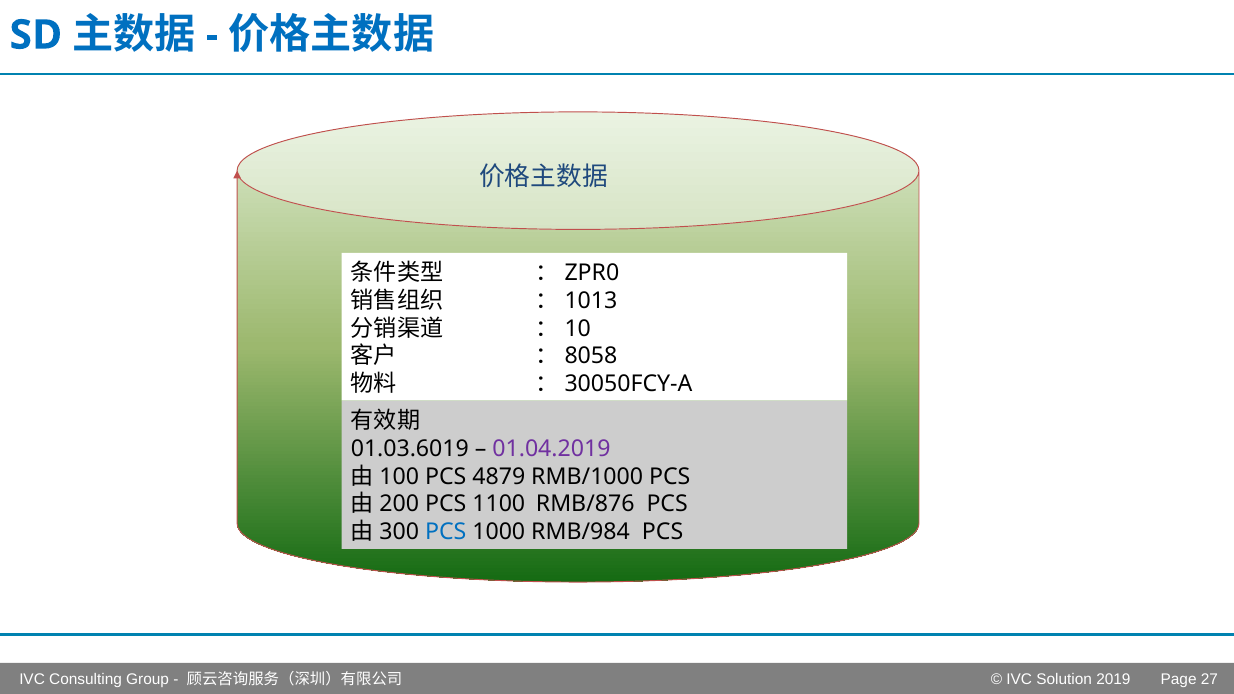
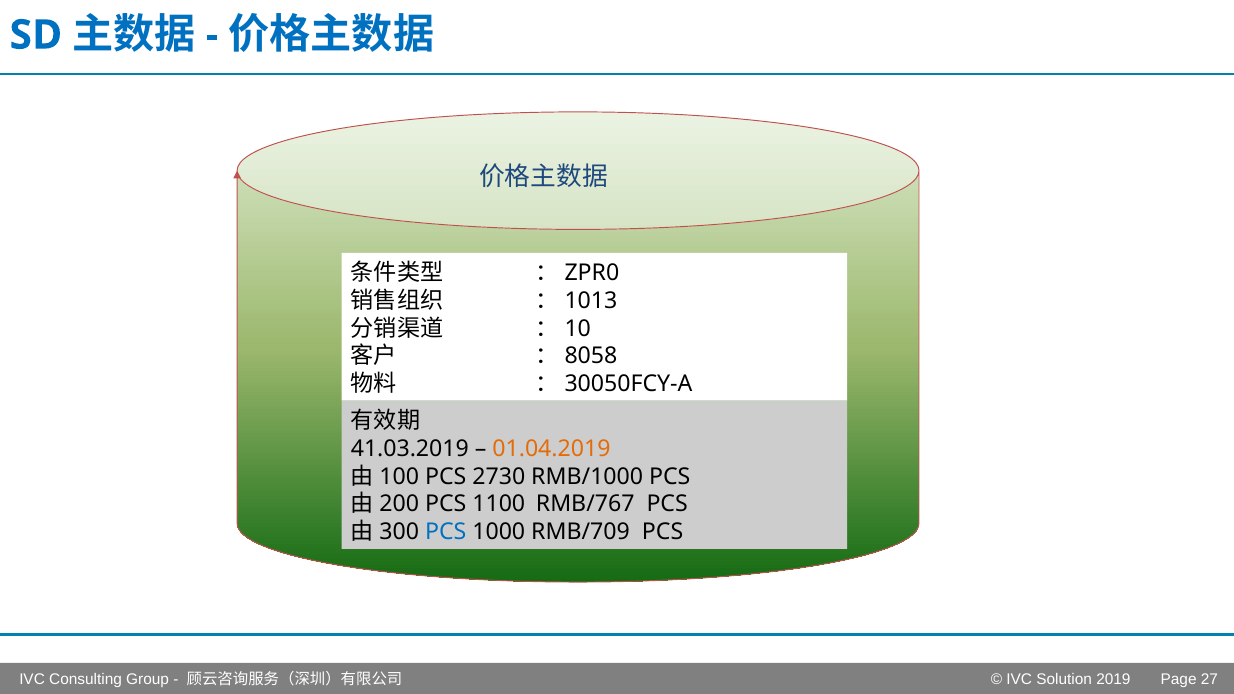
01.03.6019: 01.03.6019 -> 41.03.2019 (410, 449)
01.04.2019 colour: purple -> orange (551, 449)
4879: 4879 -> 2730 (499, 477)
RMB/876: RMB/876 -> RMB/767 (585, 504)
RMB/984: RMB/984 -> RMB/709 (581, 532)
